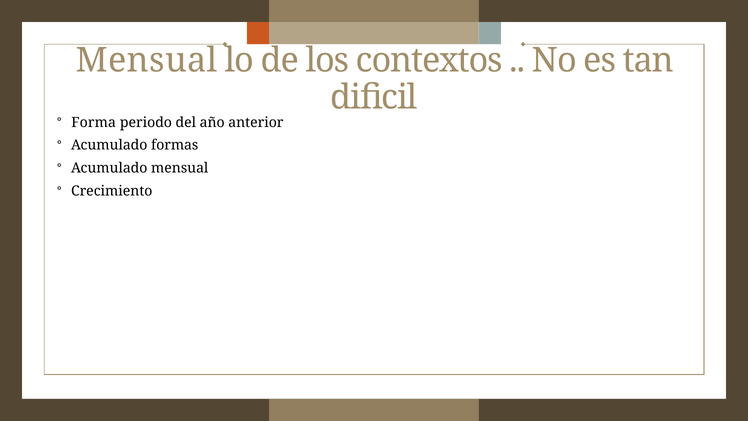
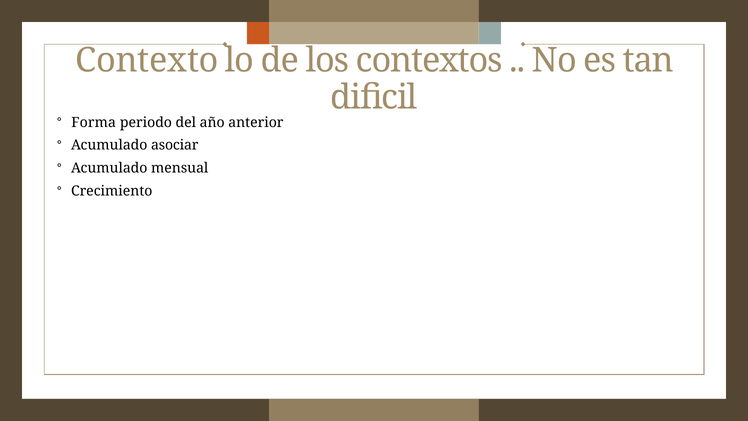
Mensual: Mensual -> Contexto (147, 61)
formas: formas -> asociar (175, 145)
